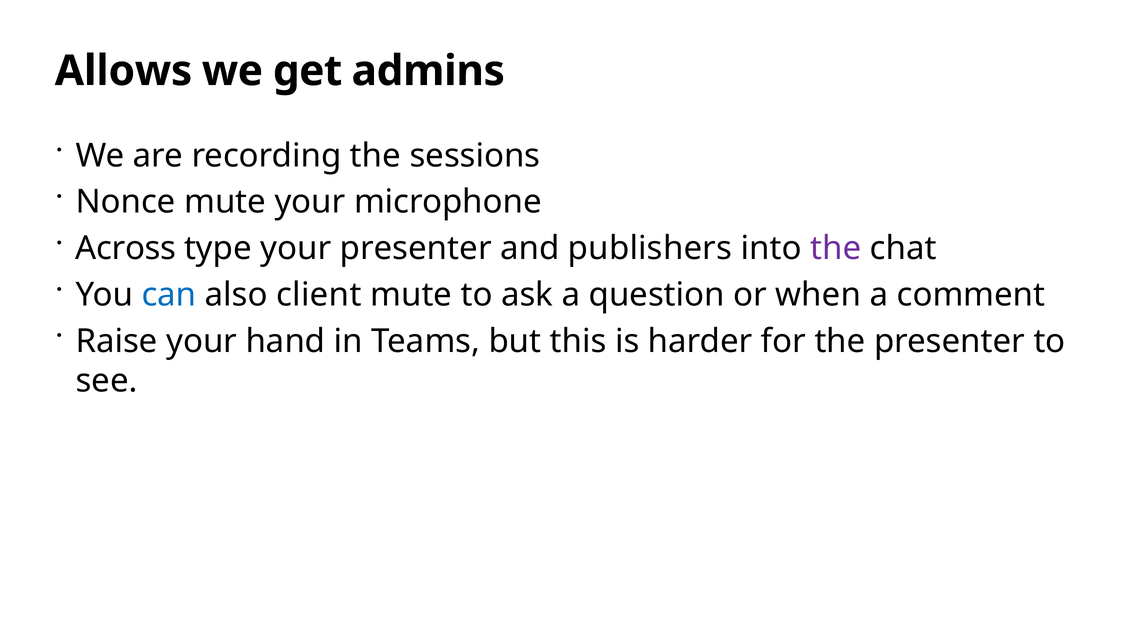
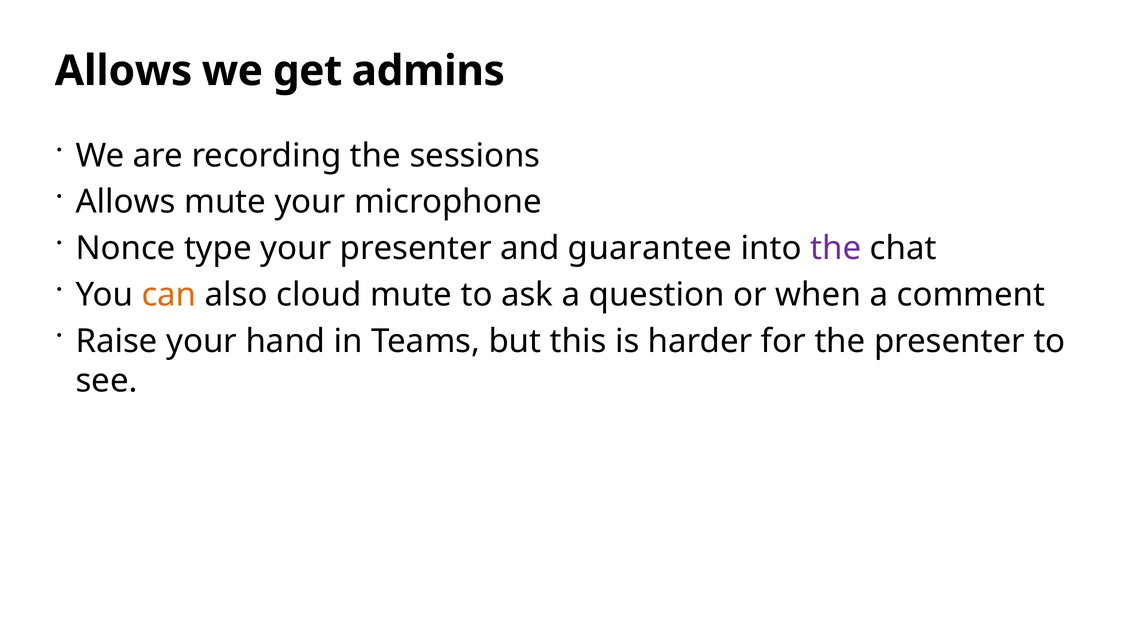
Nonce: Nonce -> Allows (126, 202)
Across: Across -> Nonce (126, 248)
publishers: publishers -> guarantee (650, 248)
can colour: blue -> orange (169, 295)
client: client -> cloud (319, 295)
